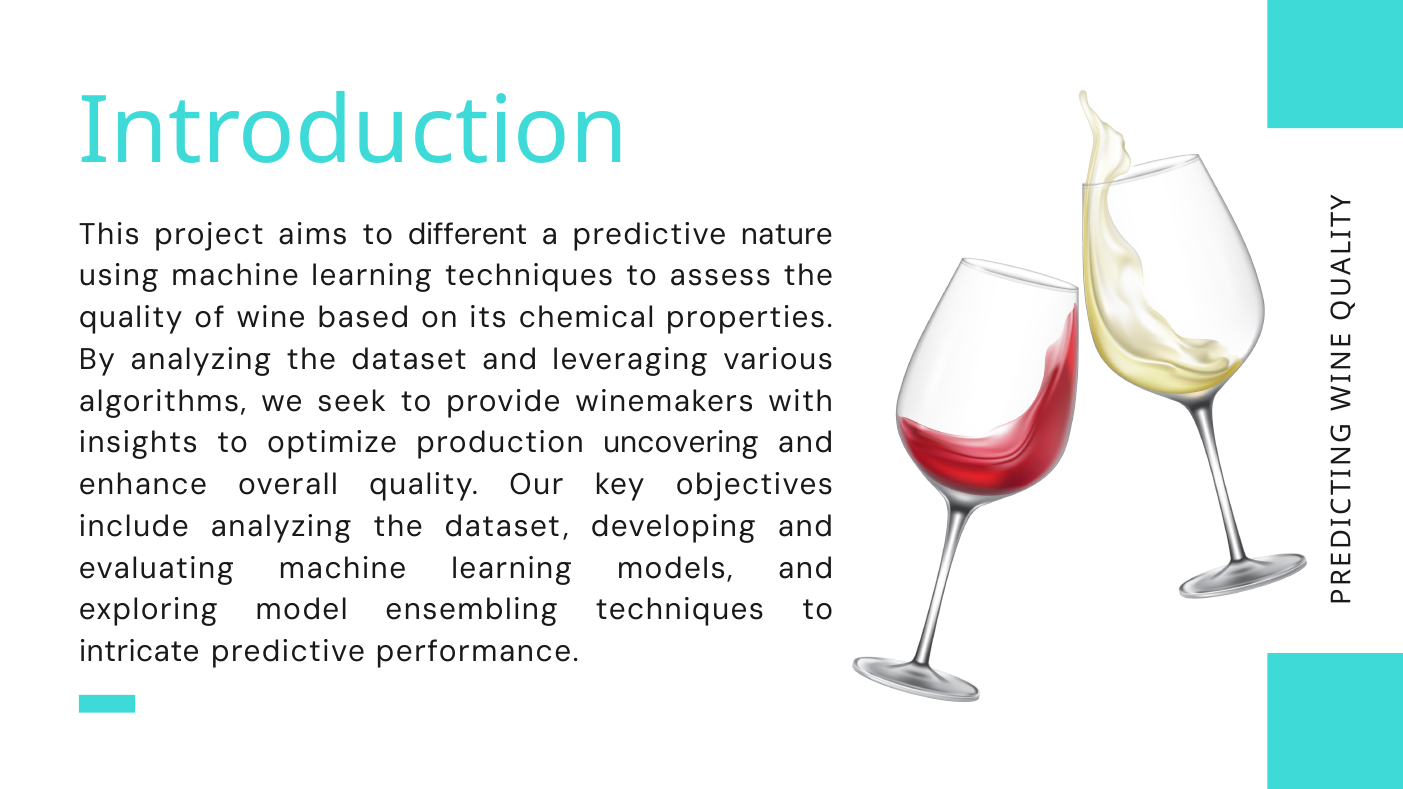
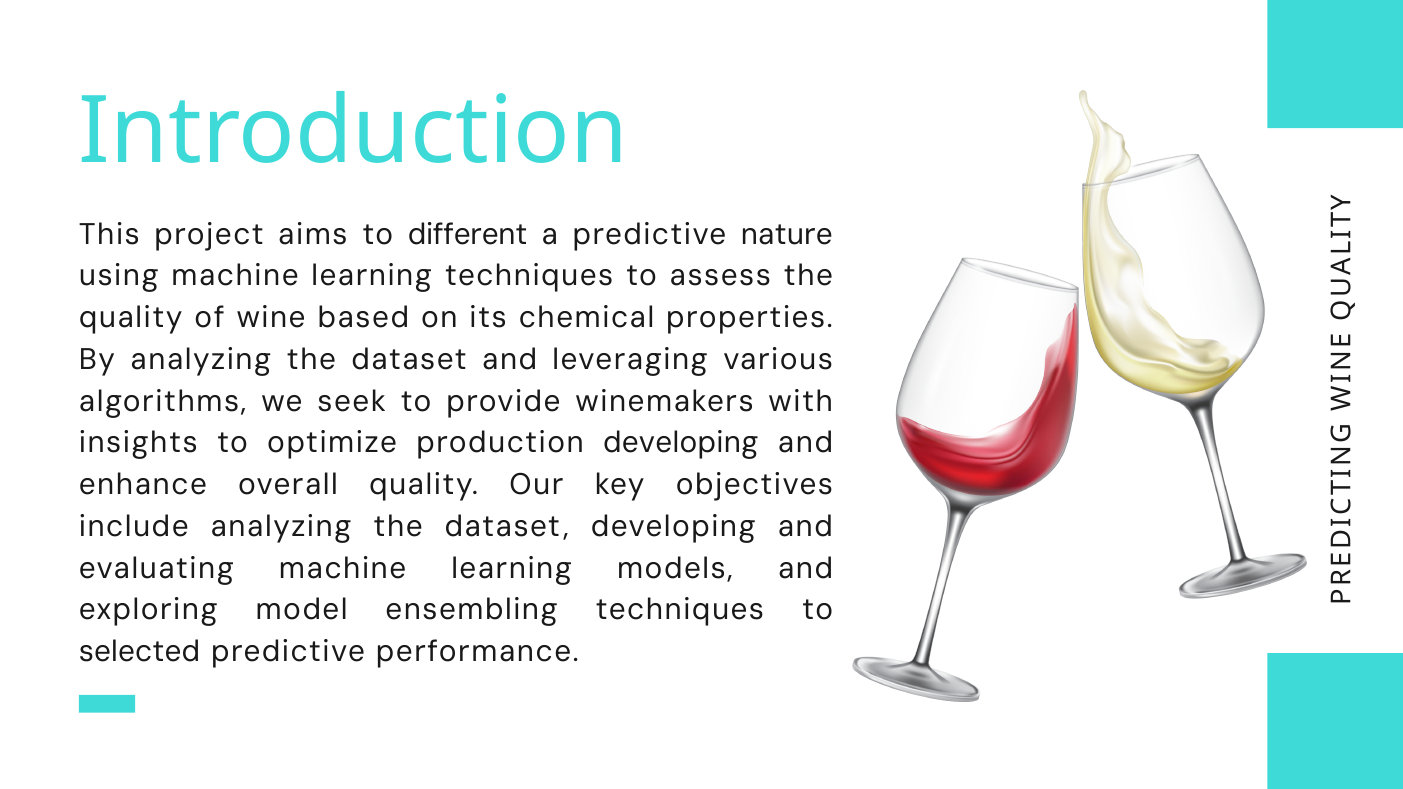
production uncovering: uncovering -> developing (681, 443)
intricate: intricate -> selected (140, 652)
